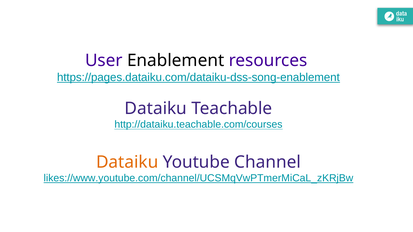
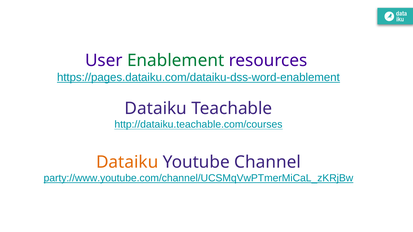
Enablement colour: black -> green (176, 61)
https://pages.dataiku.com/dataiku-dss-song-enablement: https://pages.dataiku.com/dataiku-dss-song-enablement -> https://pages.dataiku.com/dataiku-dss-word-enablement (198, 77)
likes://www.youtube.com/channel/UCSMqVwPTmerMiCaL_zKRjBw: likes://www.youtube.com/channel/UCSMqVwPTmerMiCaL_zKRjBw -> party://www.youtube.com/channel/UCSMqVwPTmerMiCaL_zKRjBw (198, 178)
